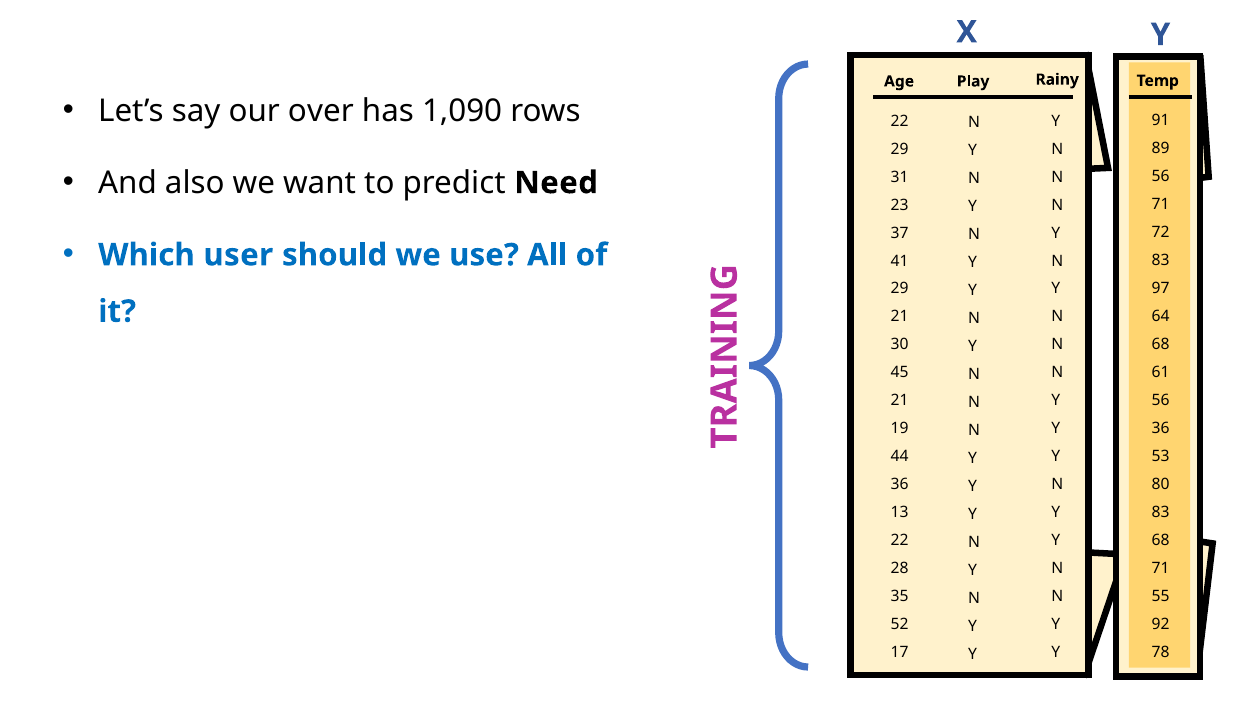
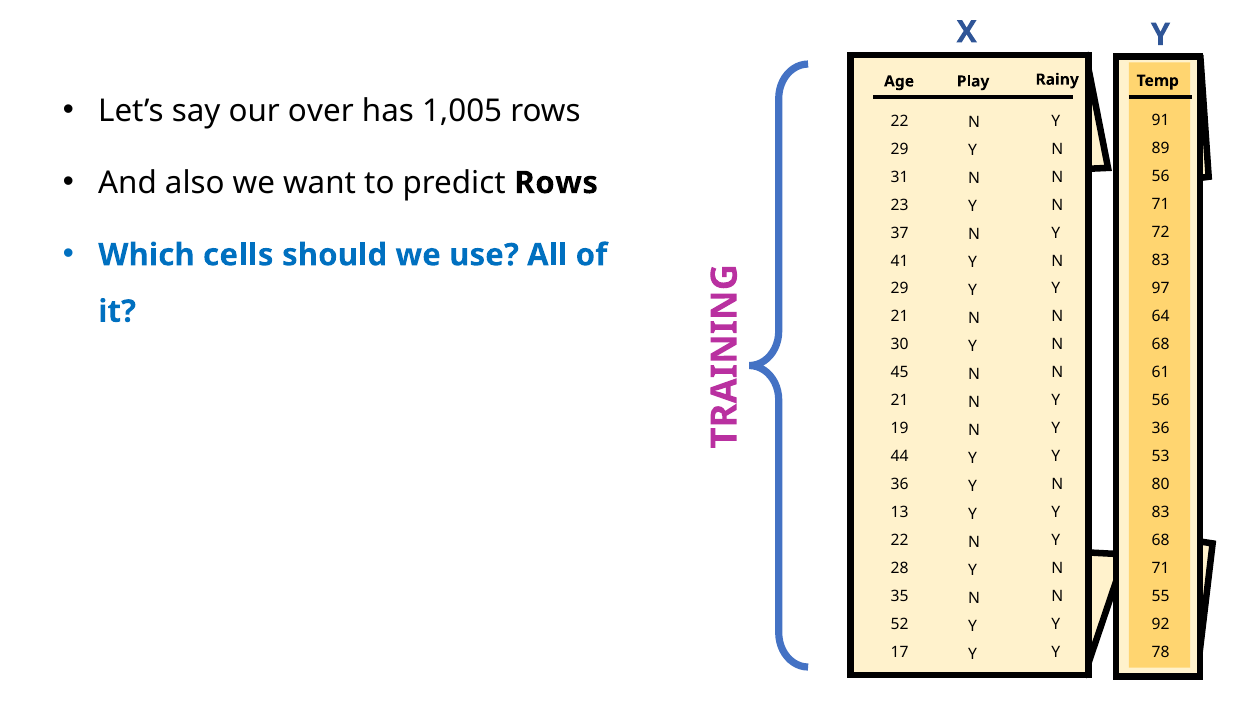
1,090: 1,090 -> 1,005 (462, 111)
predict Need: Need -> Rows (556, 183)
user: user -> cells (238, 255)
